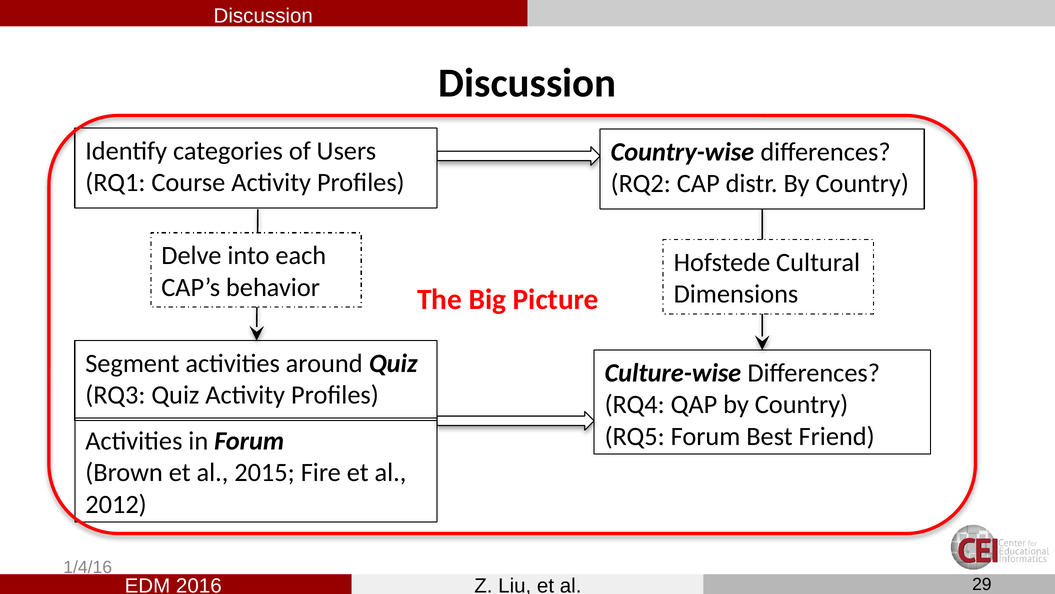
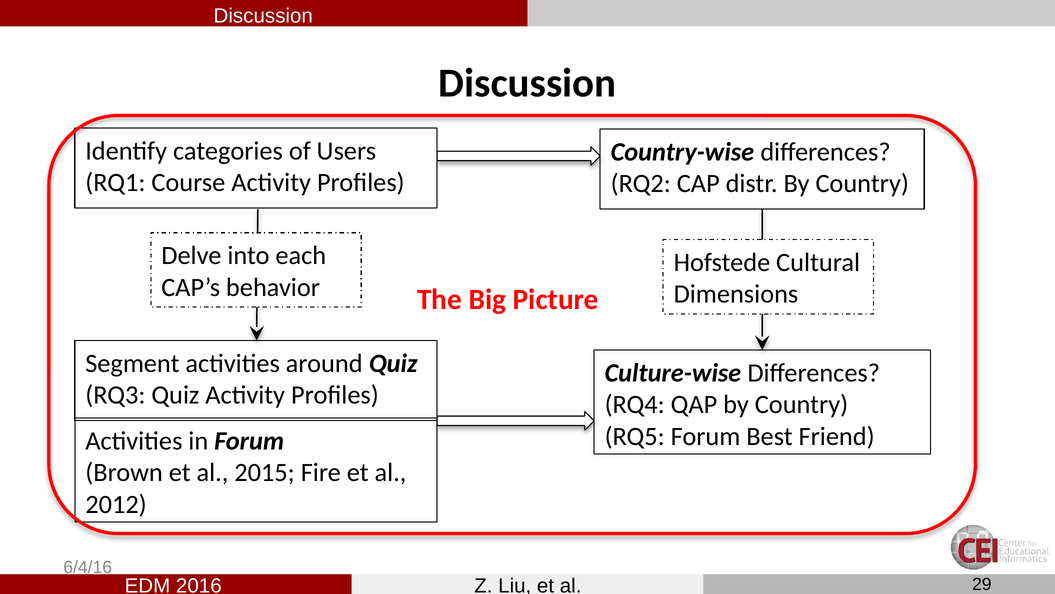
1/4/16: 1/4/16 -> 6/4/16 (88, 567)
